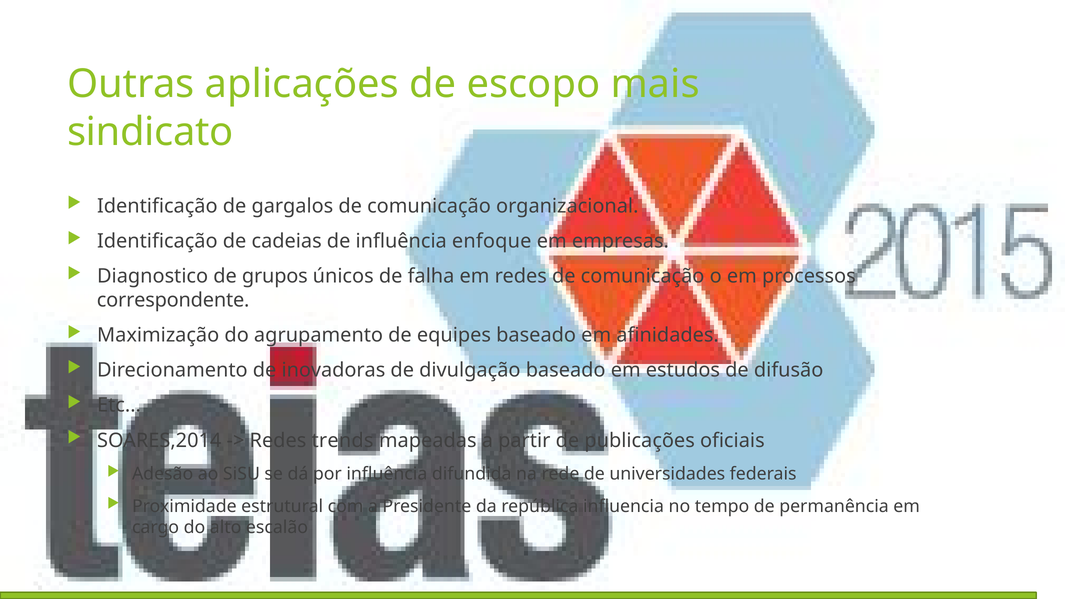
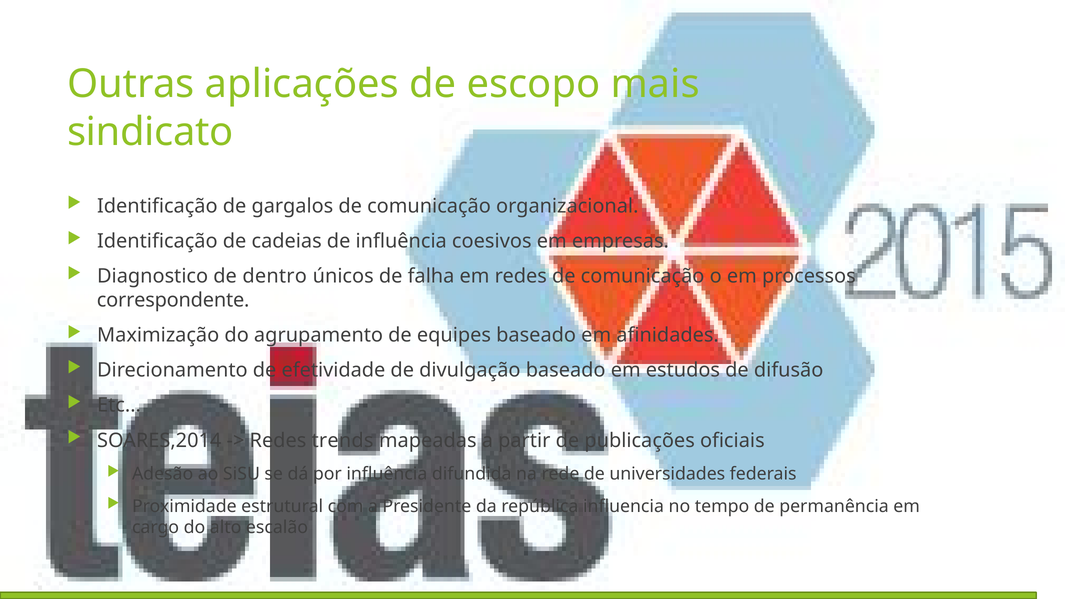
enfoque: enfoque -> coesivos (492, 241)
grupos: grupos -> dentro (275, 276)
inovadoras: inovadoras -> efetividade (333, 370)
